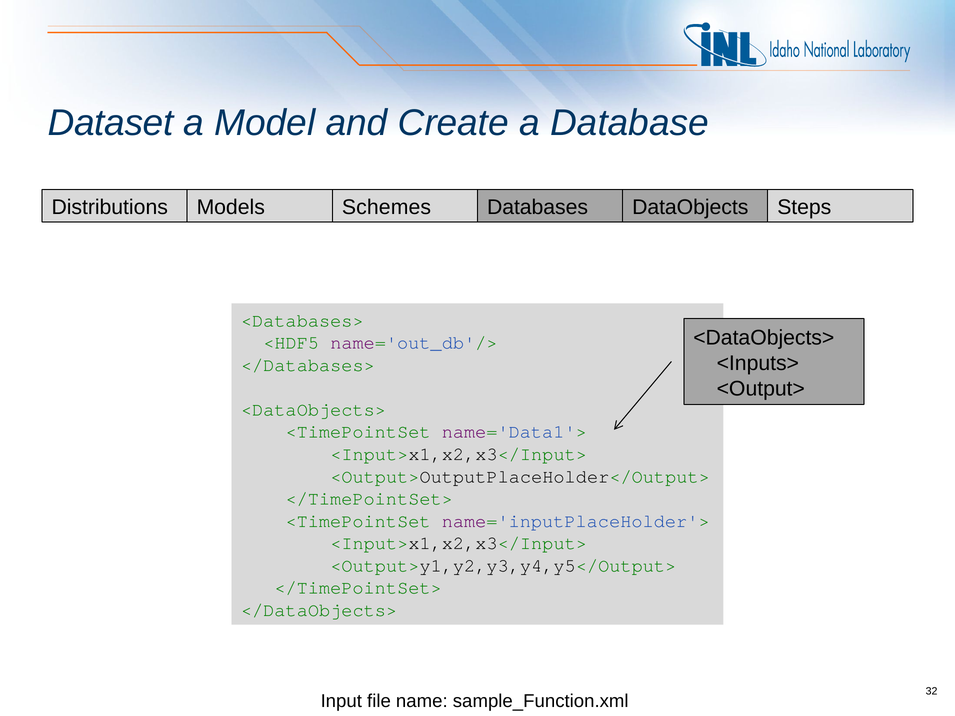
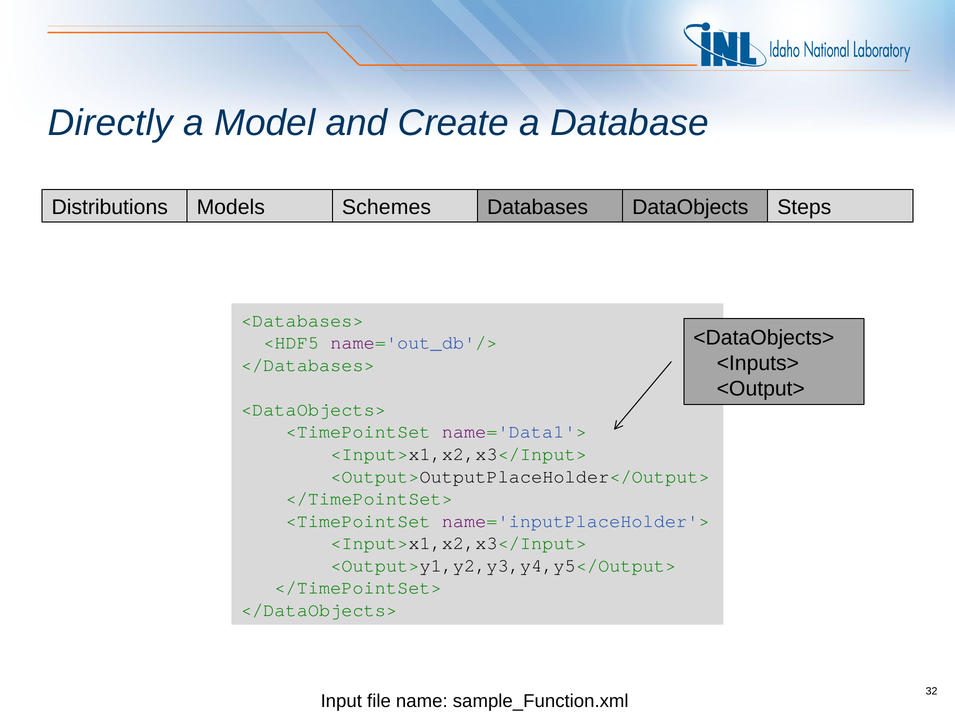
Dataset: Dataset -> Directly (110, 123)
